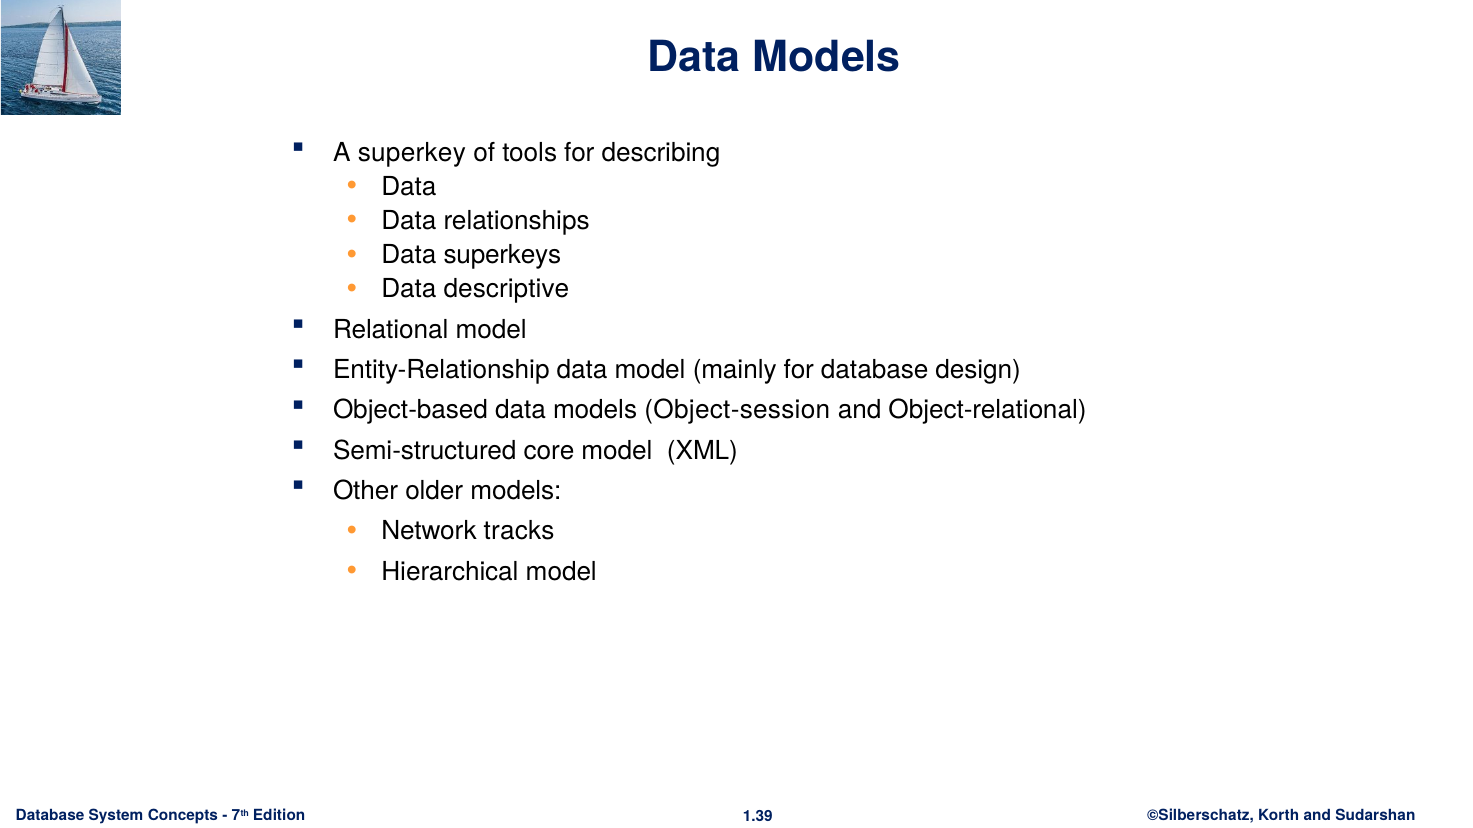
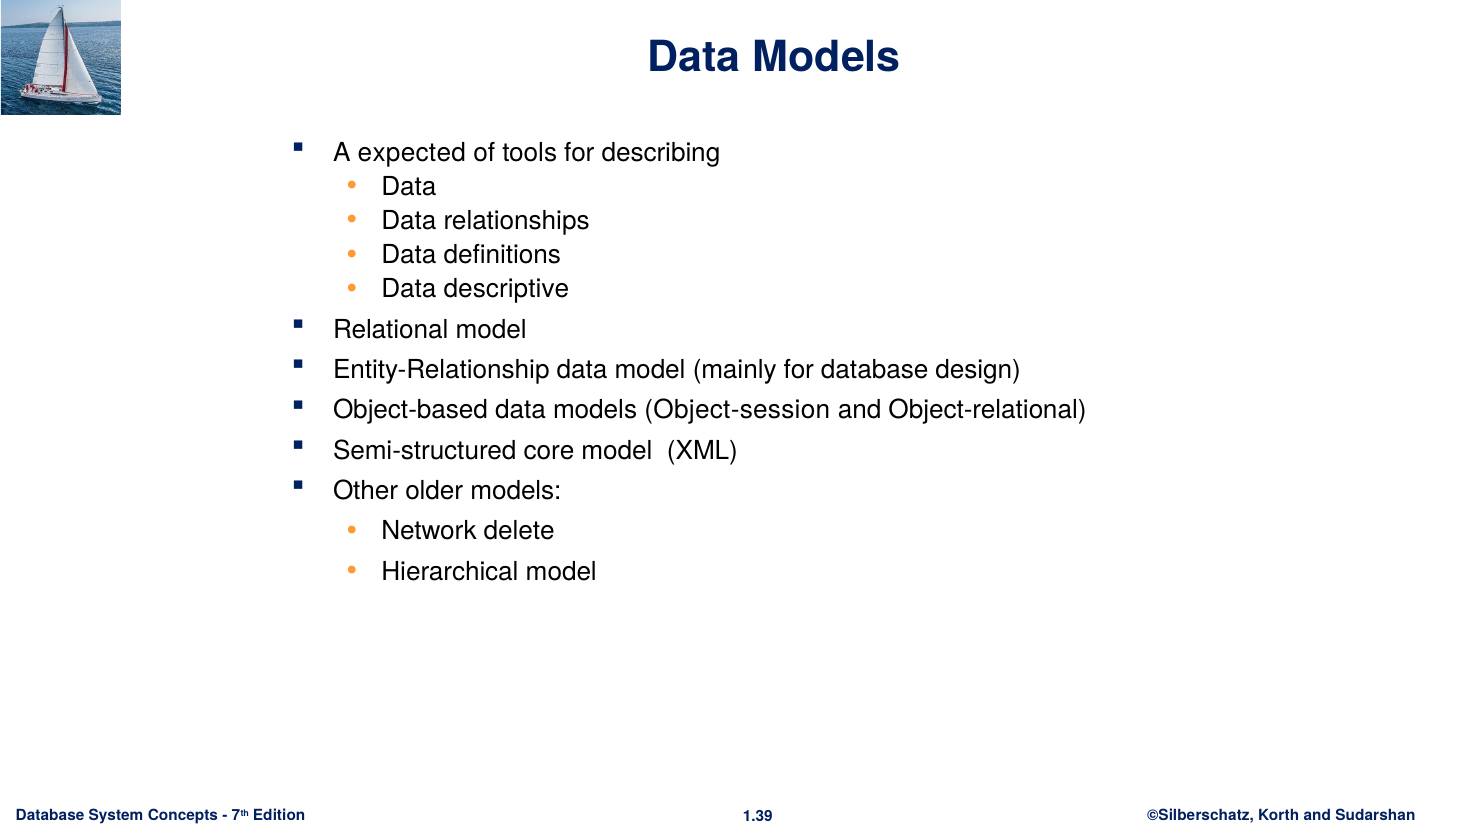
superkey: superkey -> expected (412, 153)
superkeys: superkeys -> definitions (502, 255)
tracks: tracks -> delete (519, 532)
